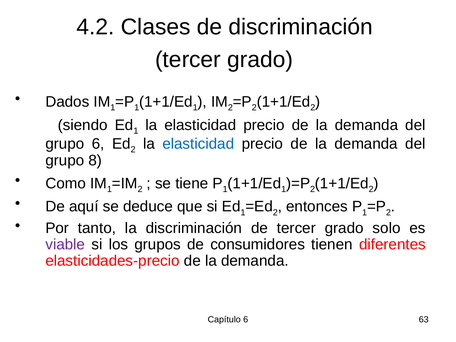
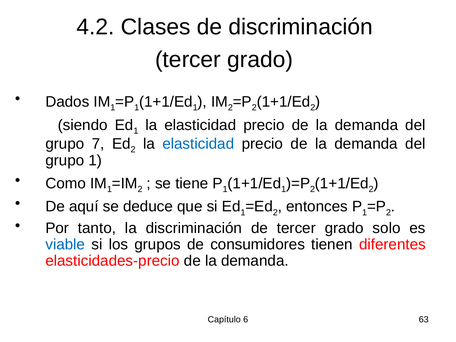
grupo 6: 6 -> 7 (98, 144)
grupo 8: 8 -> 1 (95, 161)
viable colour: purple -> blue (65, 244)
